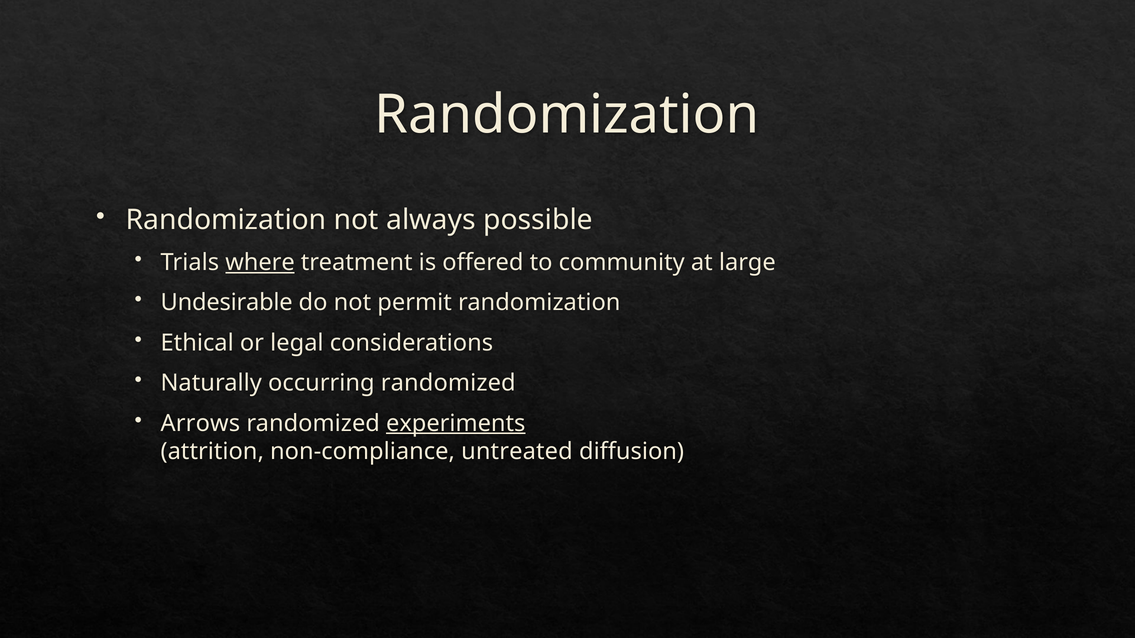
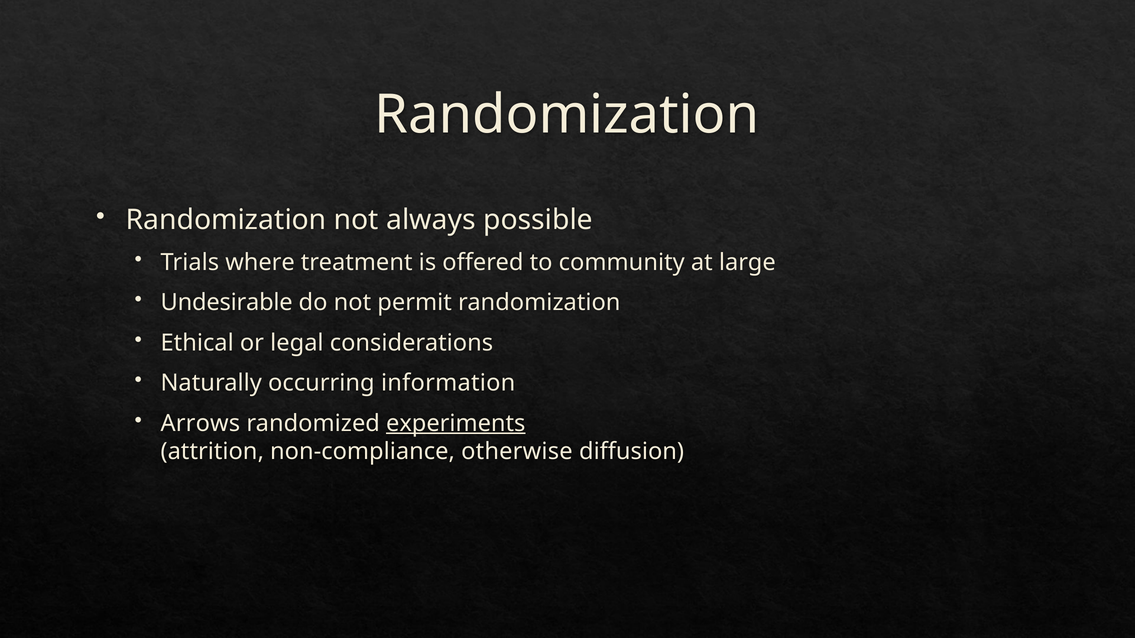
where underline: present -> none (260, 263)
occurring randomized: randomized -> information (448, 383)
untreated: untreated -> otherwise (517, 452)
